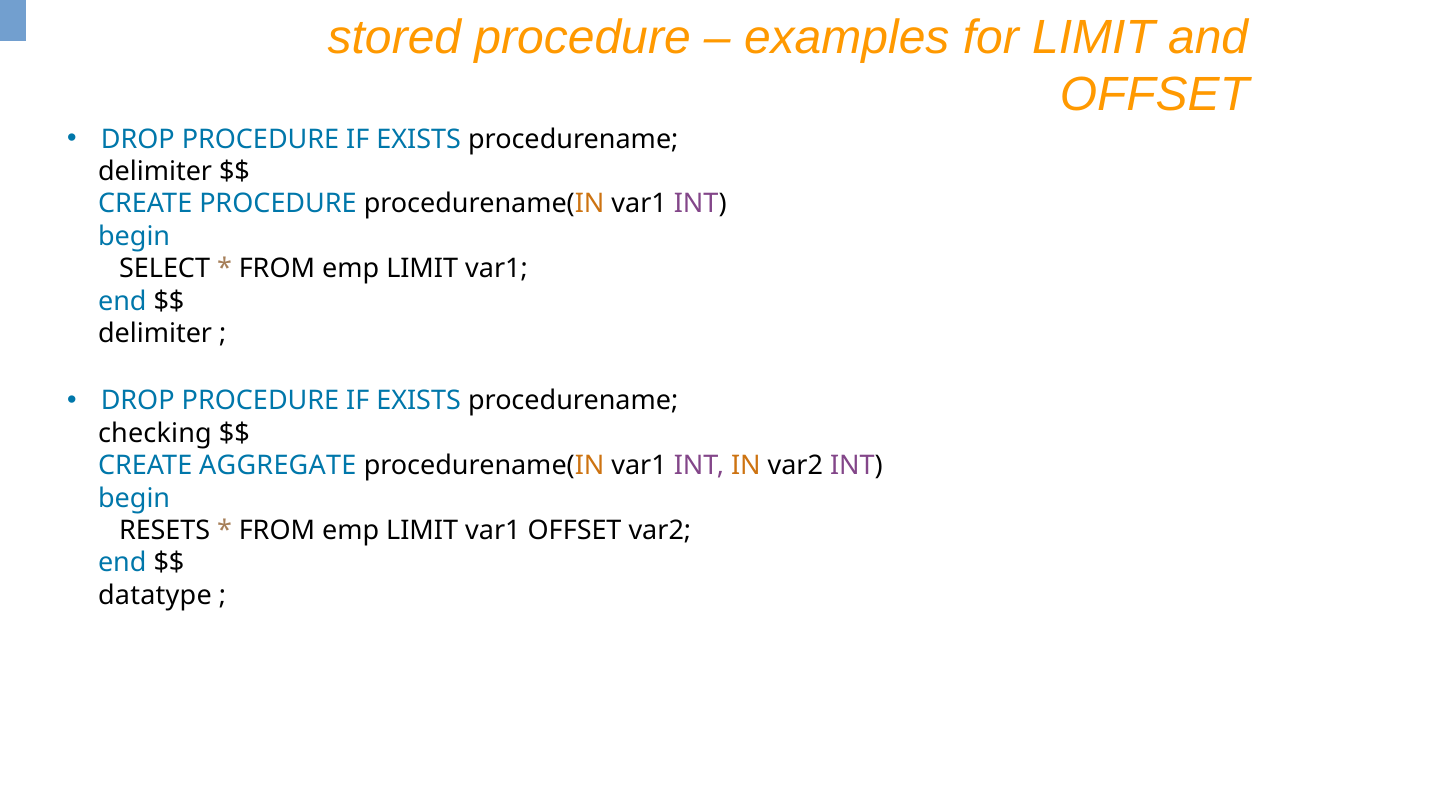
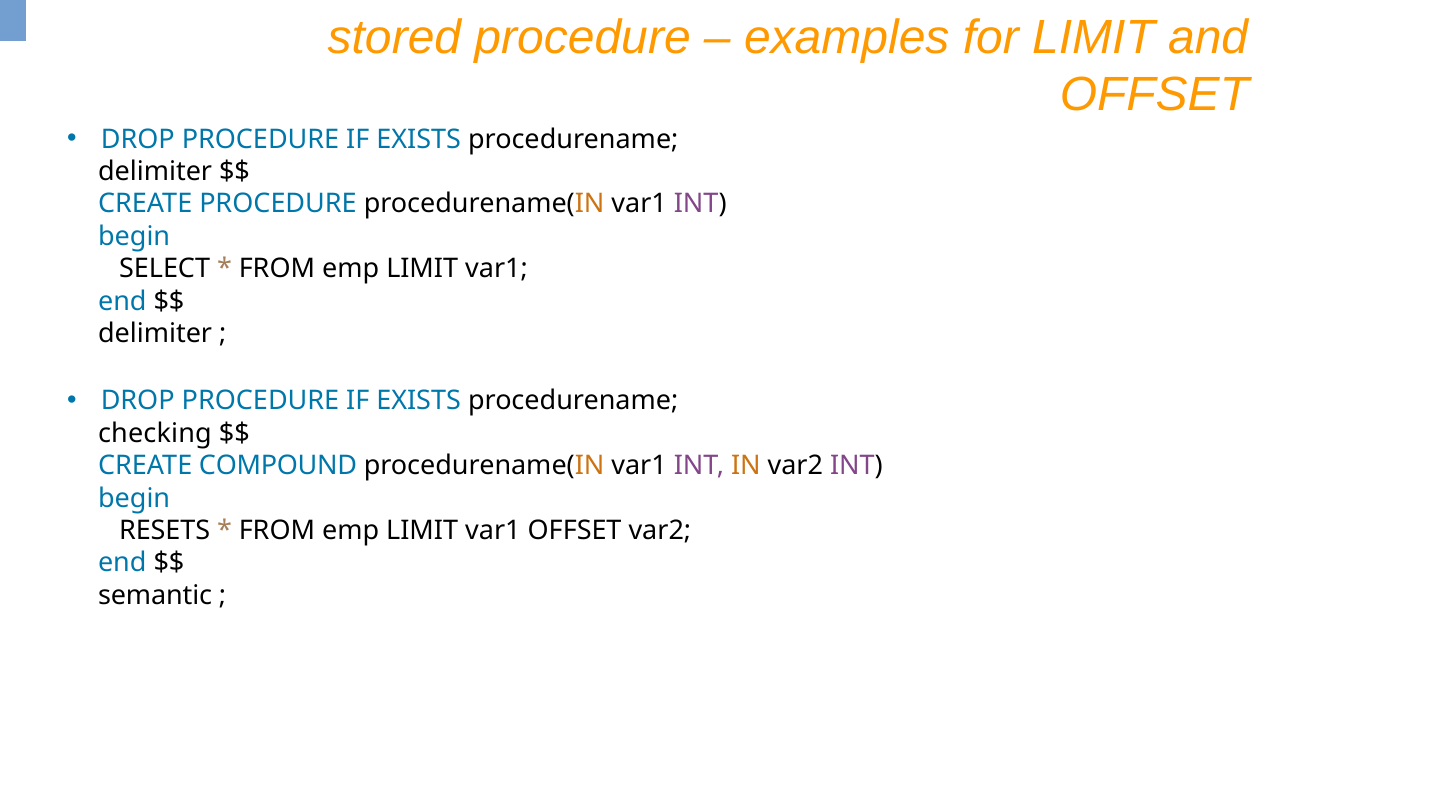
AGGREGATE: AGGREGATE -> COMPOUND (278, 466)
datatype: datatype -> semantic (155, 595)
